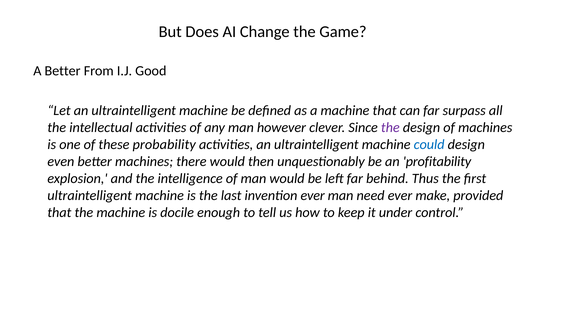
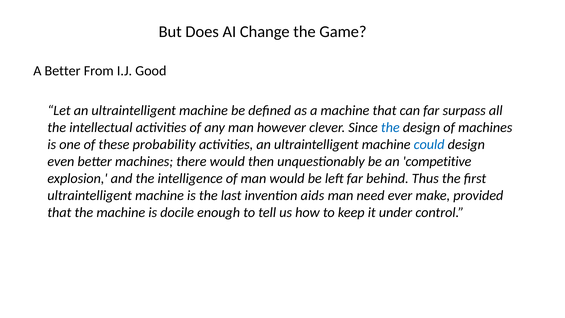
the colour: purple -> blue (390, 127)
profitability: profitability -> competitive (437, 161)
invention ever: ever -> aids (312, 195)
